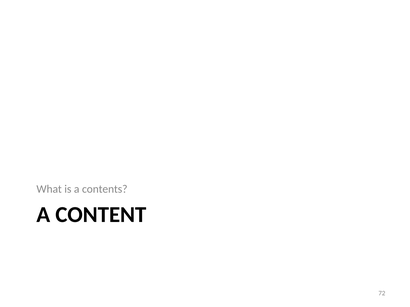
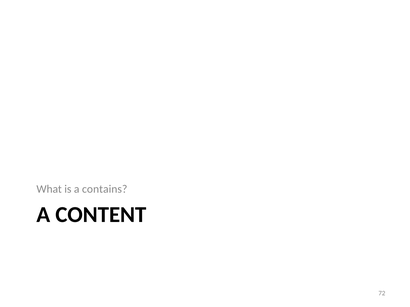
contents: contents -> contains (105, 189)
